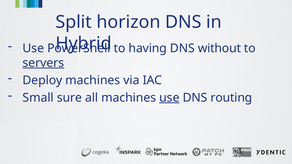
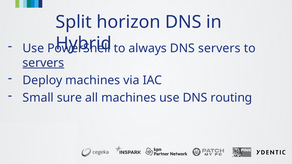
having: having -> always (148, 48)
DNS without: without -> servers (219, 48)
use underline: present -> none (169, 98)
